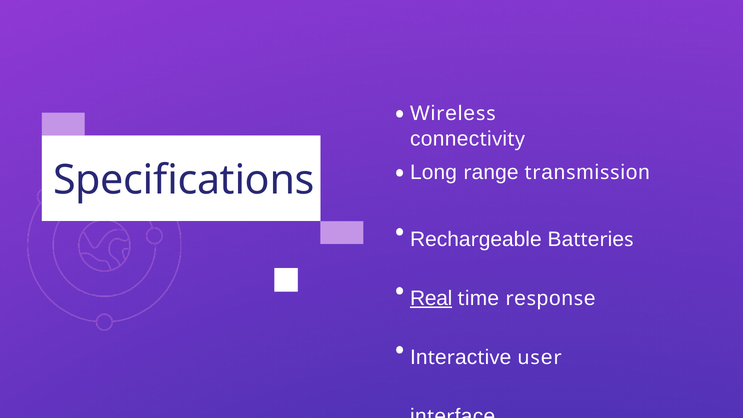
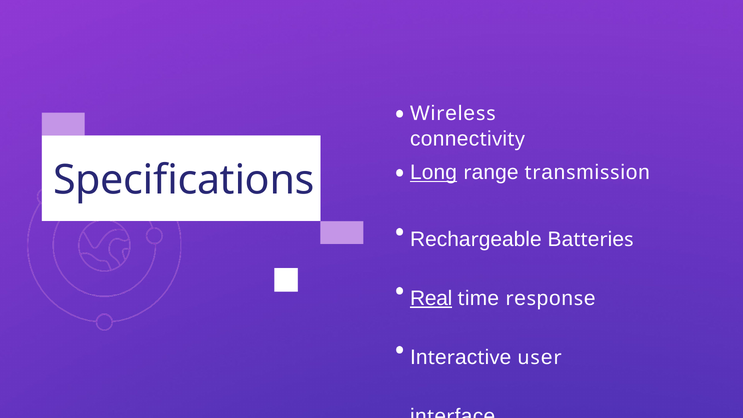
Long underline: none -> present (434, 173)
